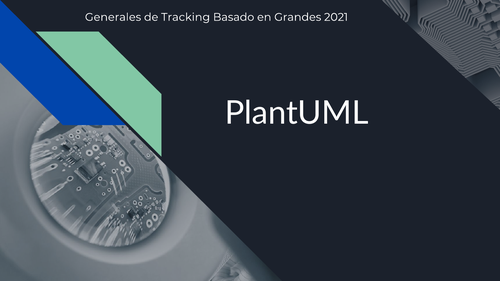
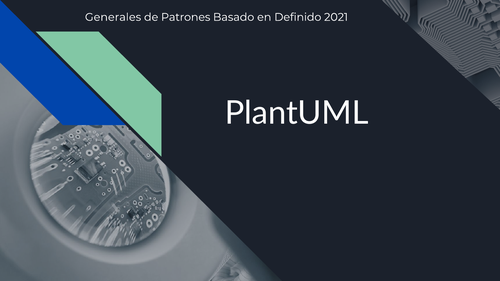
Tracking: Tracking -> Patrones (186, 17)
Grandes: Grandes -> Definido (298, 17)
